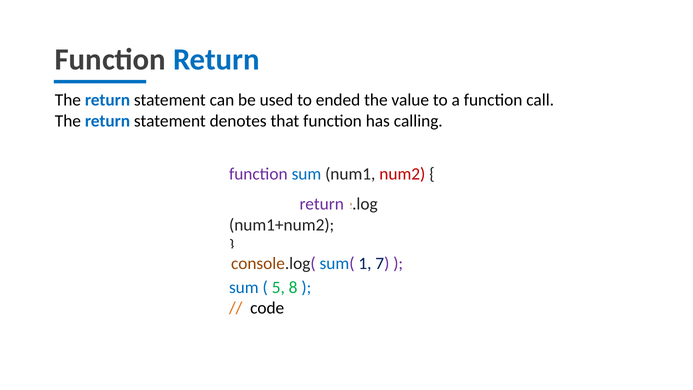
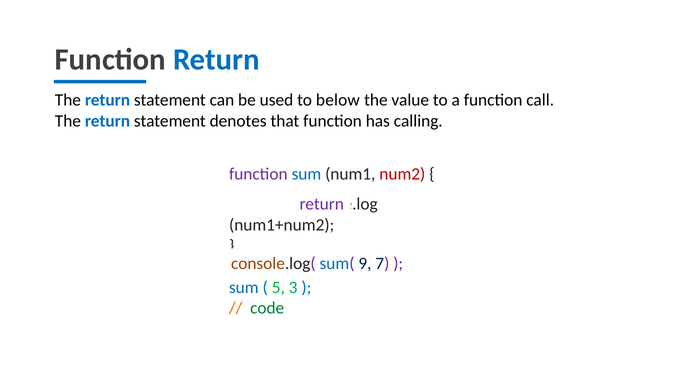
ended: ended -> below (338, 100)
1: 1 -> 9 (365, 263)
8: 8 -> 3 (293, 287)
code colour: black -> green (267, 308)
